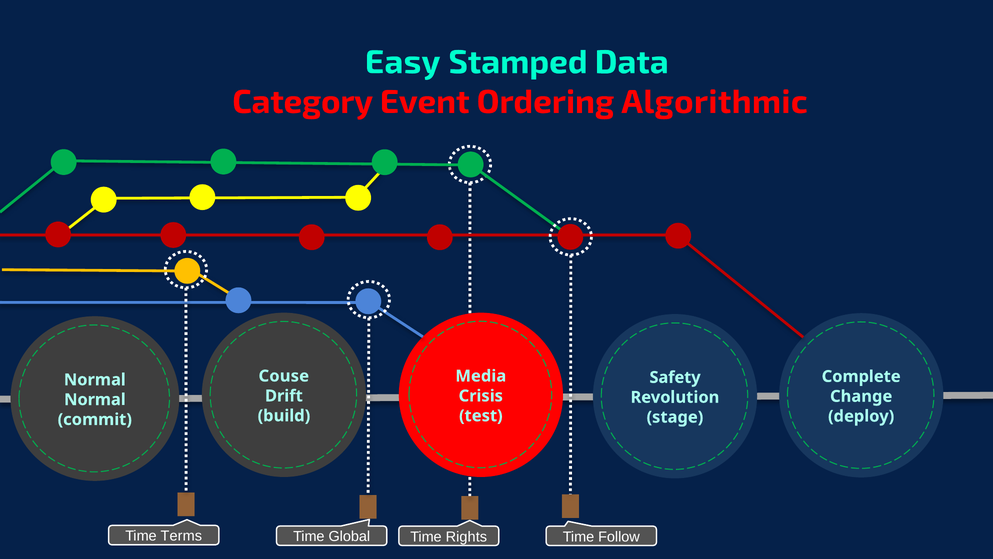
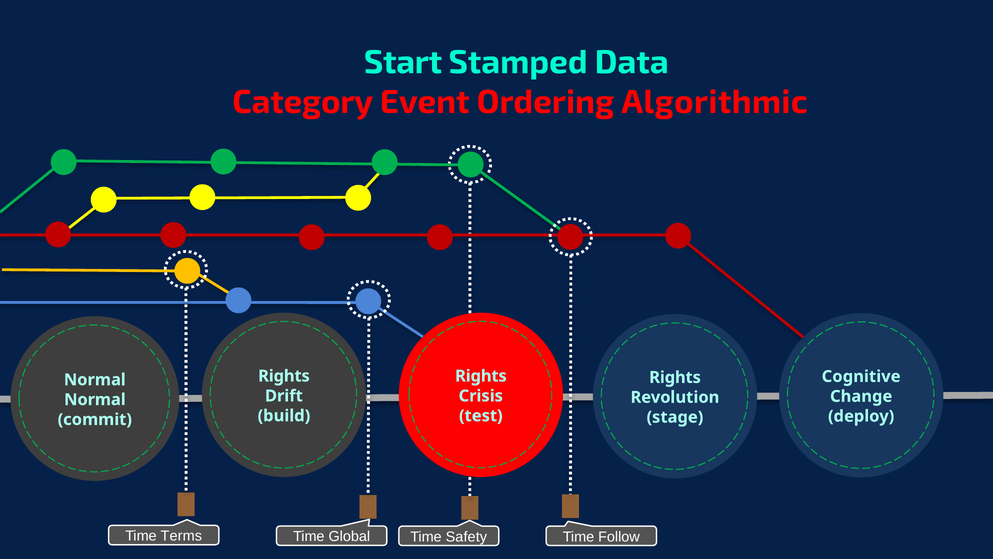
Easy: Easy -> Start (403, 62)
Couse: Couse -> Rights (284, 376)
Media: Media -> Rights (481, 376)
Complete: Complete -> Cognitive (861, 376)
Safety: Safety -> Rights (675, 377)
Rights: Rights -> Safety (466, 536)
